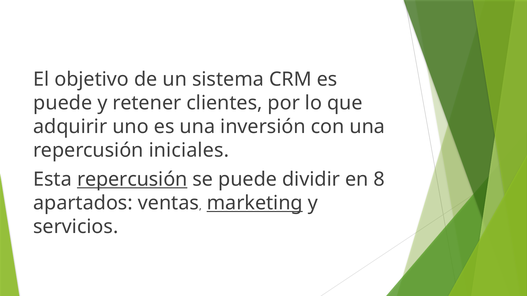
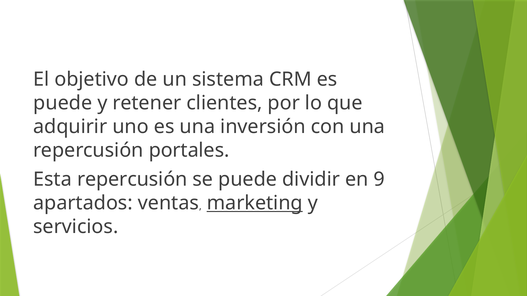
iniciales: iniciales -> portales (189, 150)
repercusión underline: present -> none (132, 180)
8: 8 -> 9 (379, 180)
